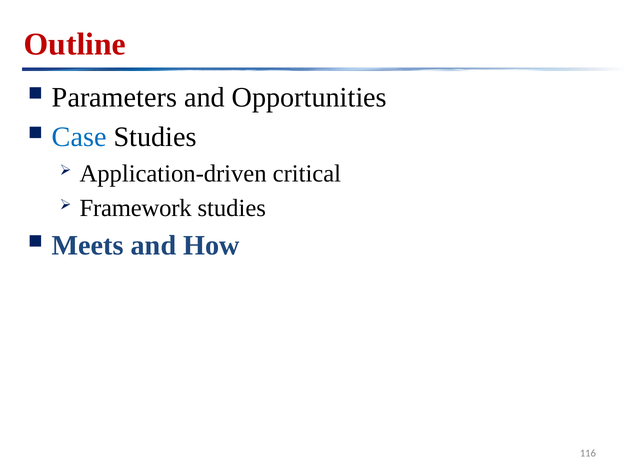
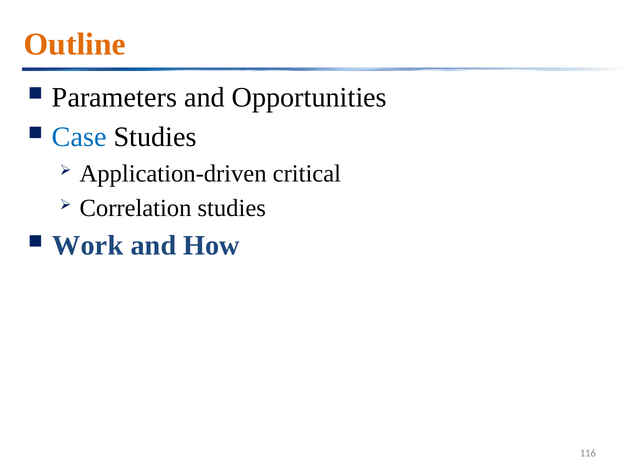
Outline colour: red -> orange (75, 44)
Framework: Framework -> Correlation (136, 208)
Meets: Meets -> Work (88, 246)
